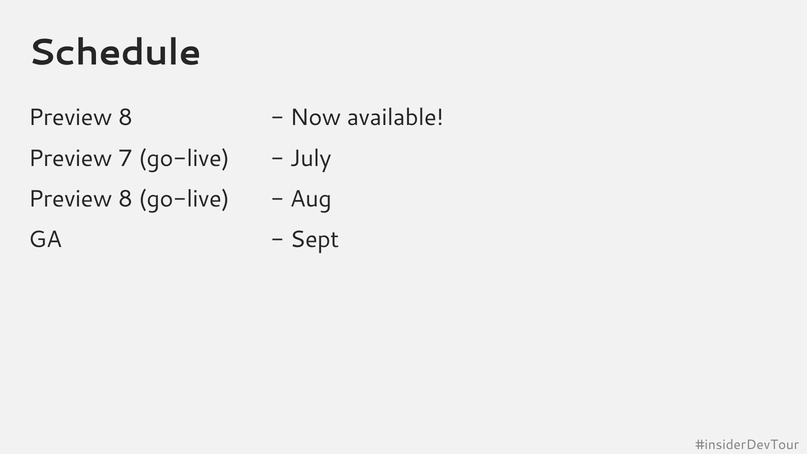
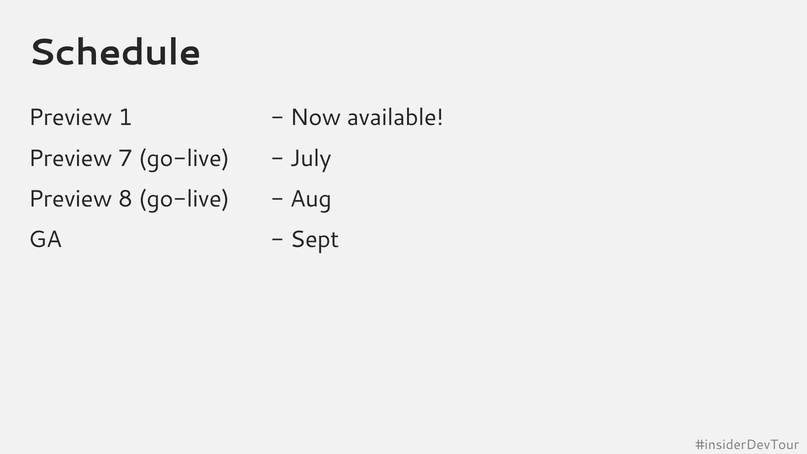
8: 8 -> 1 (125, 118)
